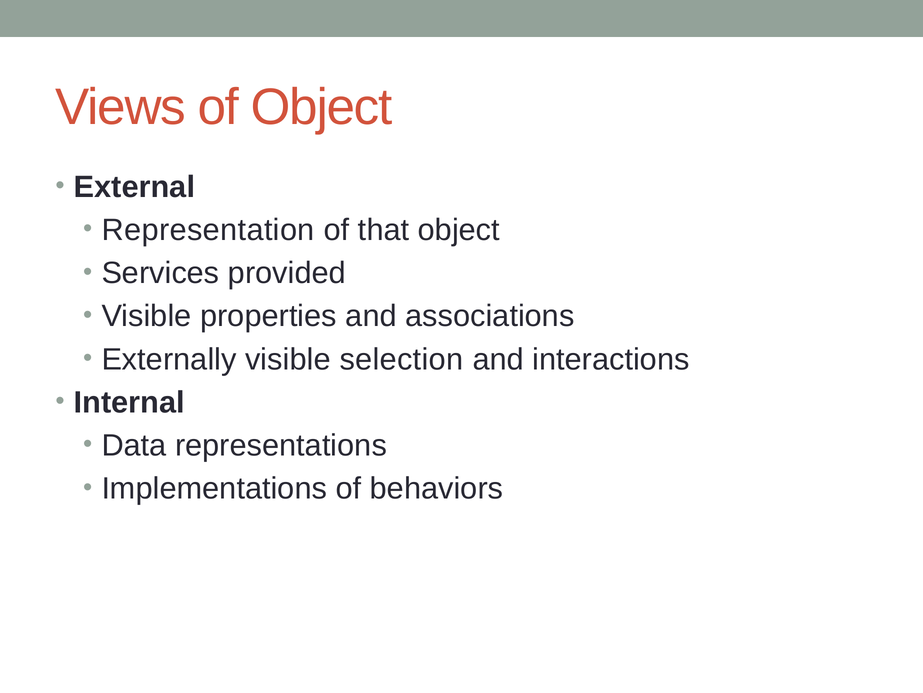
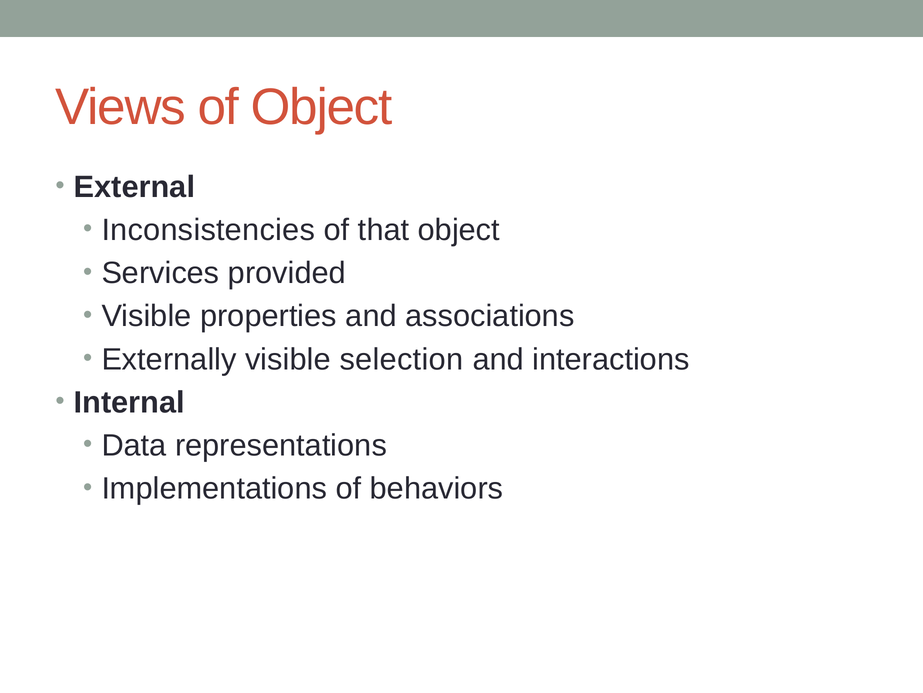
Representation: Representation -> Inconsistencies (208, 230)
